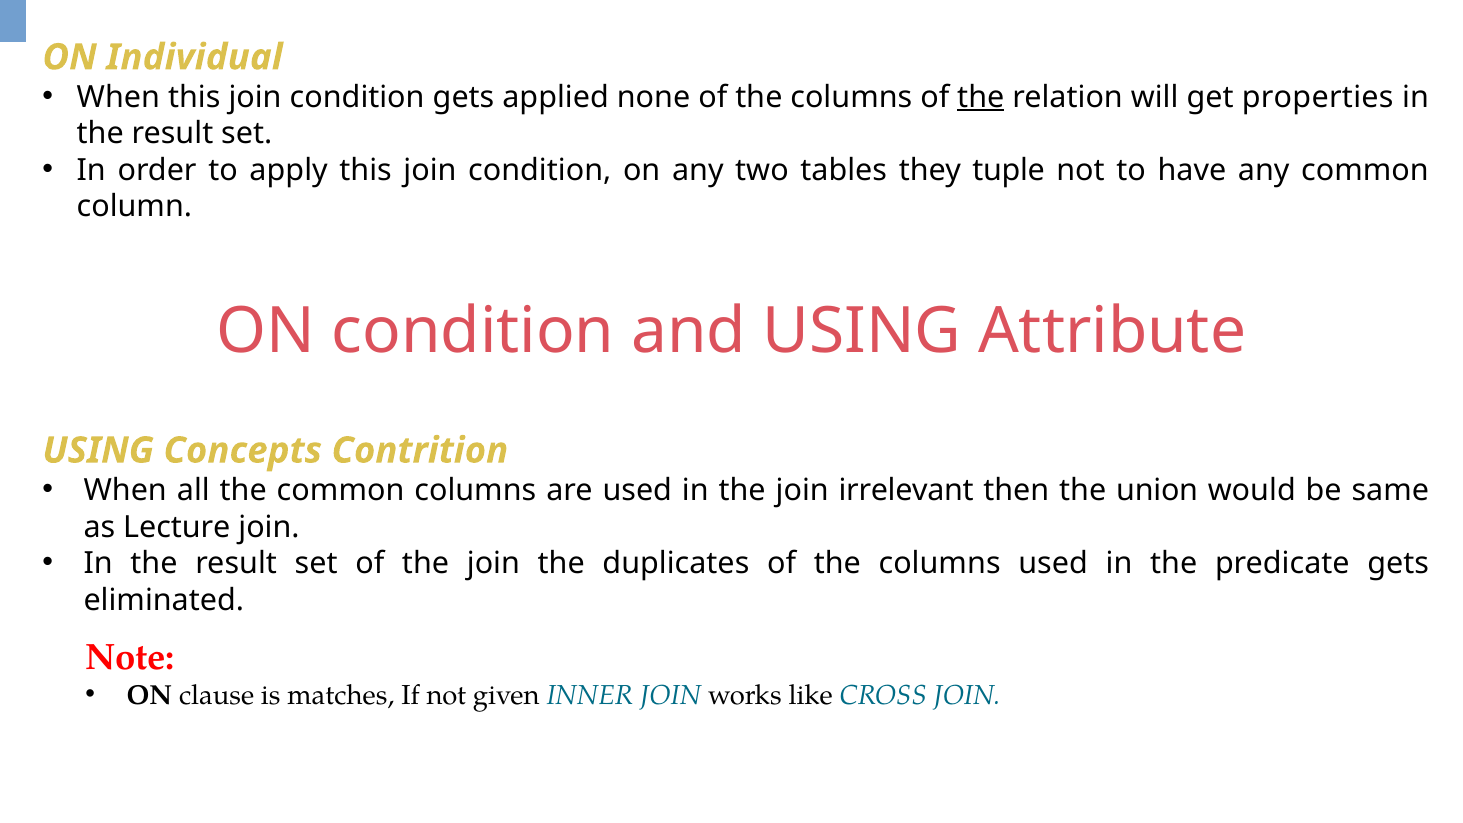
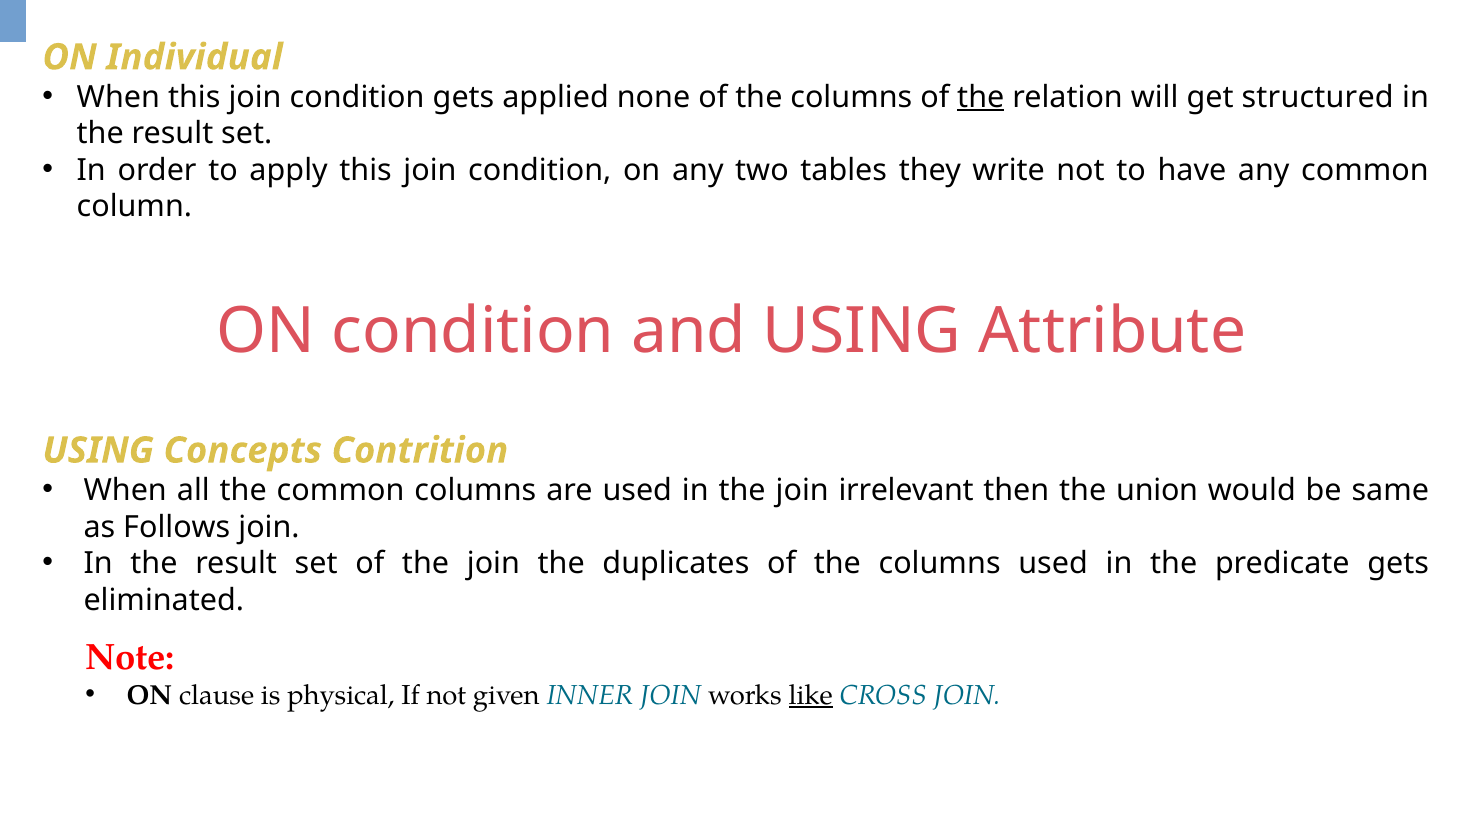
properties: properties -> structured (1318, 97)
tuple: tuple -> write (1009, 170)
Lecture: Lecture -> Follows (177, 527)
matches: matches -> physical (341, 695)
like underline: none -> present (811, 695)
